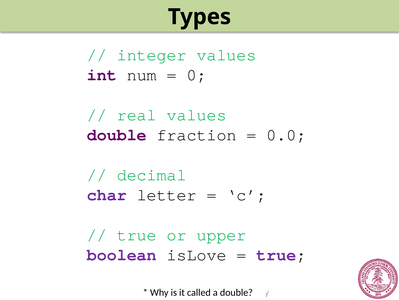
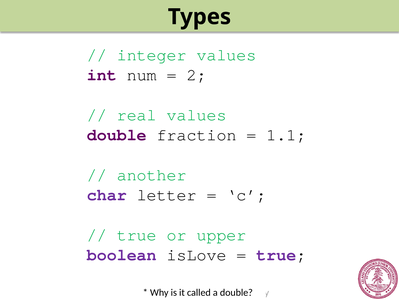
0: 0 -> 2 (197, 75)
0.0: 0.0 -> 1.1 (286, 134)
decimal: decimal -> another (152, 174)
